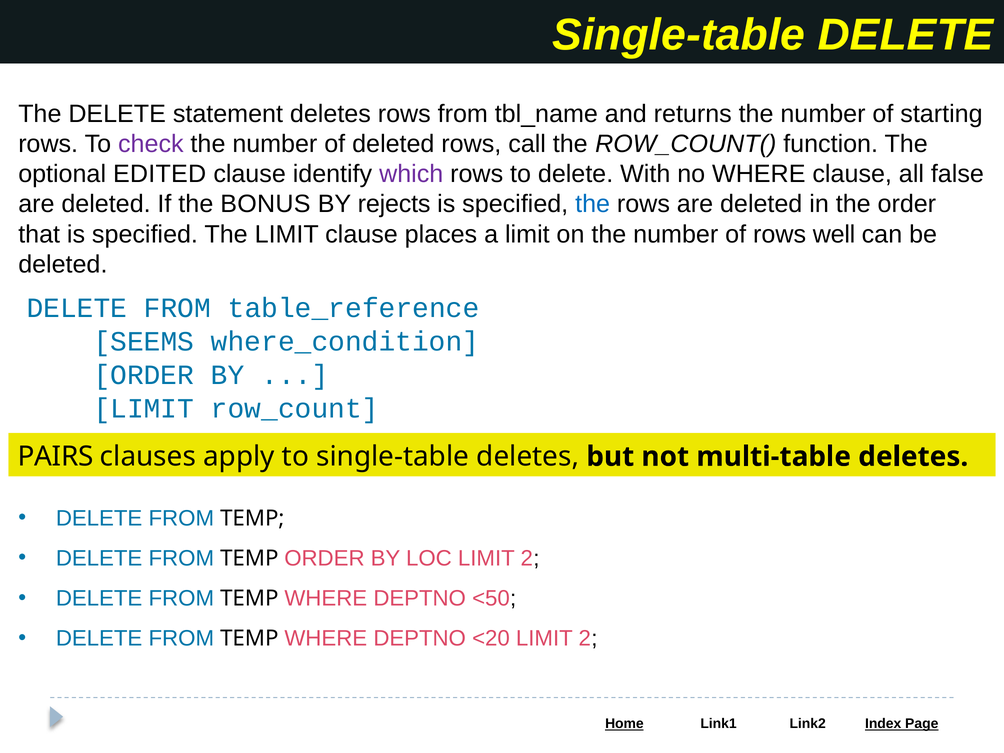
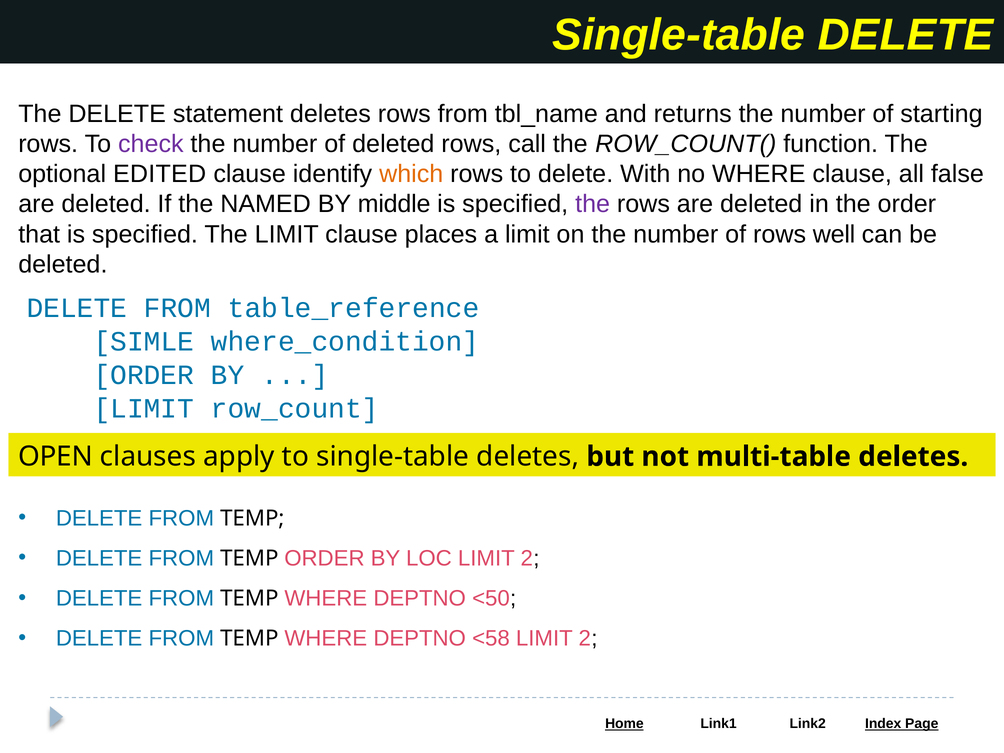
which colour: purple -> orange (411, 174)
BONUS: BONUS -> NAMED (266, 204)
rejects: rejects -> middle (394, 204)
the colour: blue -> purple (593, 204)
SEEMS: SEEMS -> SIMLE (144, 342)
PAIRS: PAIRS -> OPEN (56, 457)
<20: <20 -> <58 (491, 639)
